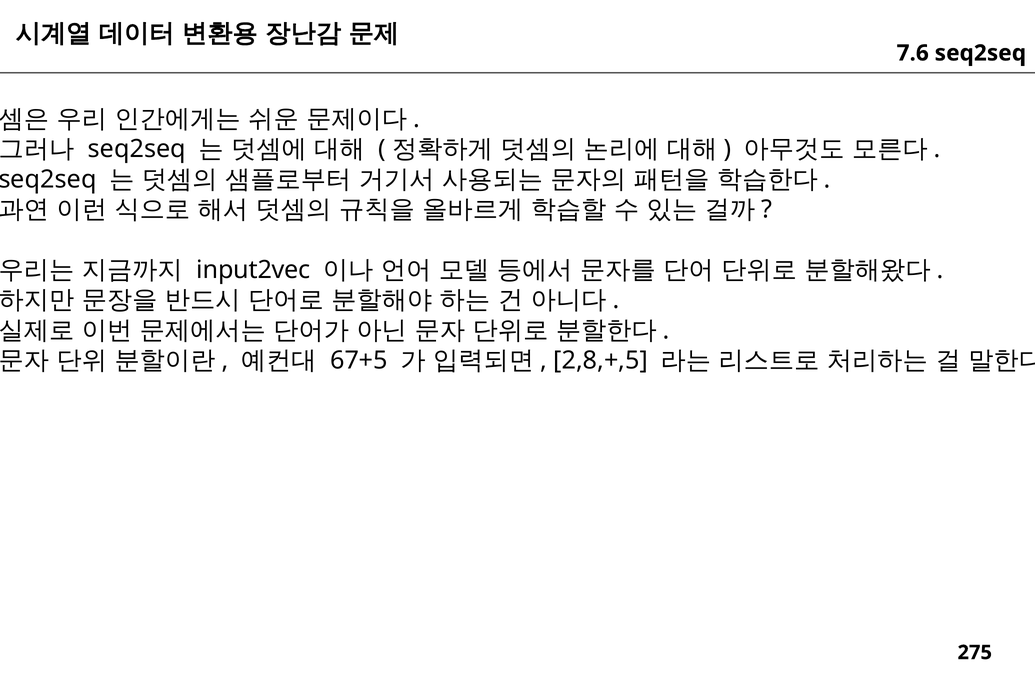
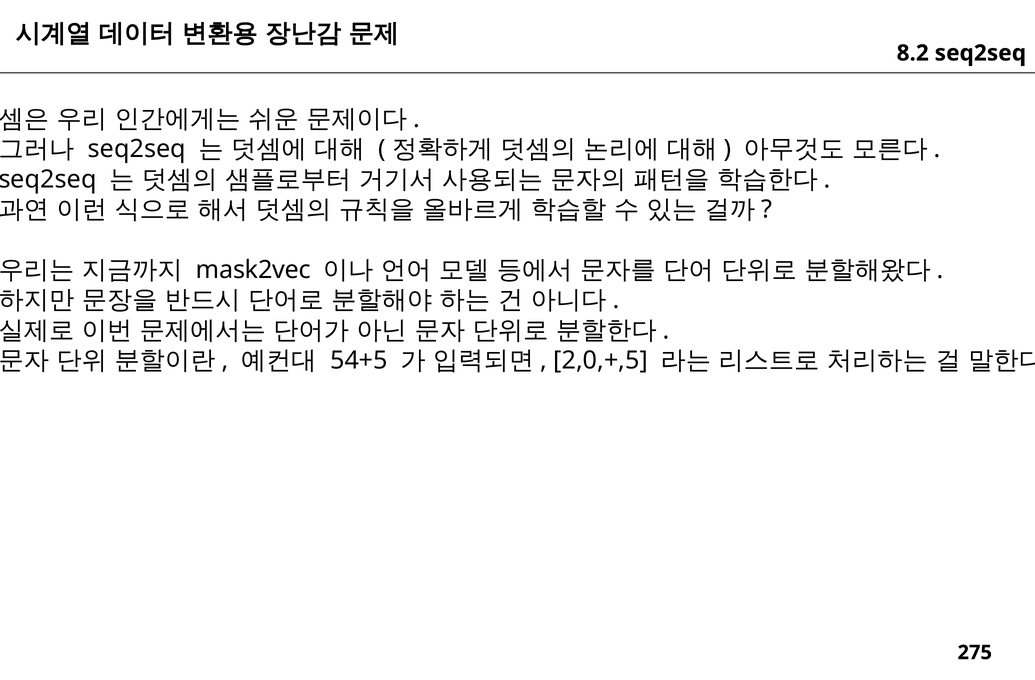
7.6: 7.6 -> 8.2 (913, 53)
input2vec: input2vec -> mask2vec (253, 270)
67+5: 67+5 -> 54+5 (359, 361)
2,8,+,5: 2,8,+,5 -> 2,0,+,5 (601, 361)
